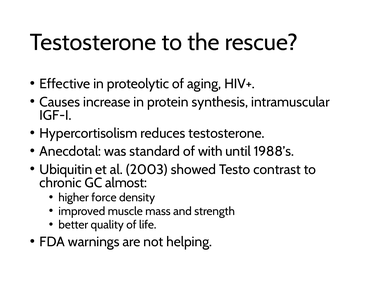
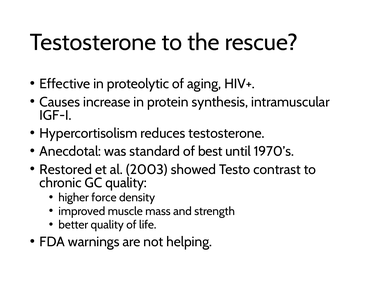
with: with -> best (210, 151)
1988’s: 1988’s -> 1970’s (274, 151)
Ubiquitin: Ubiquitin -> Restored (66, 170)
GC almost: almost -> quality (126, 183)
